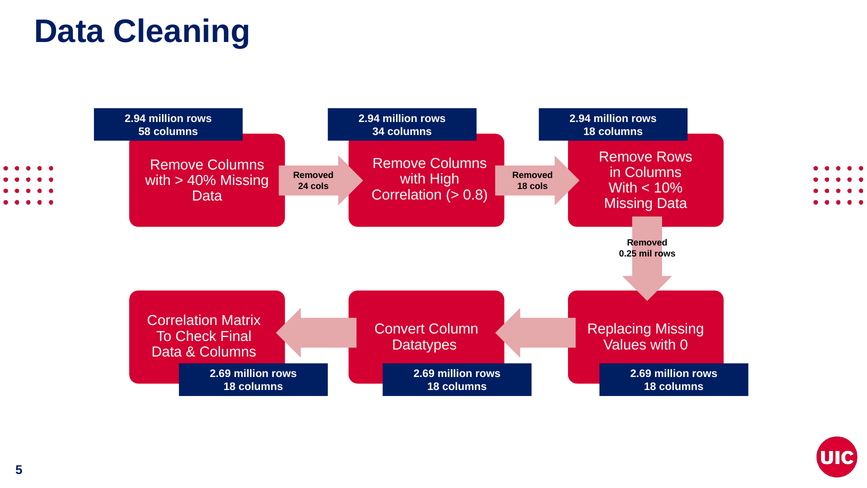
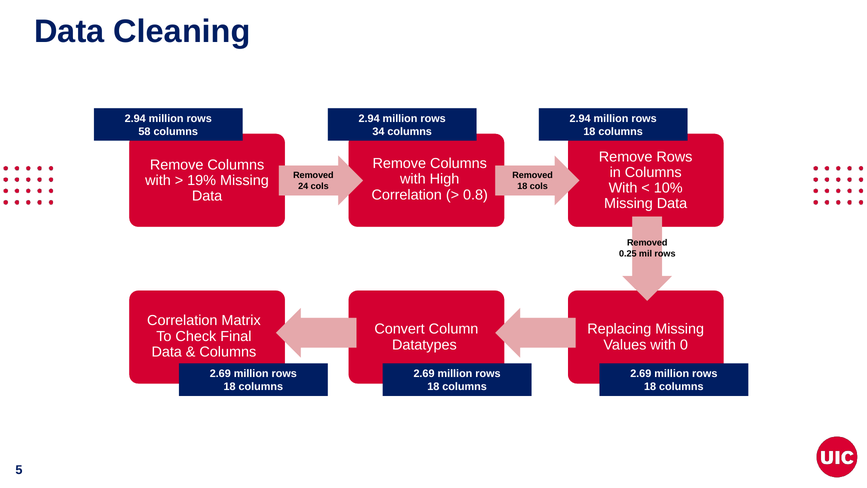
40%: 40% -> 19% (202, 180)
